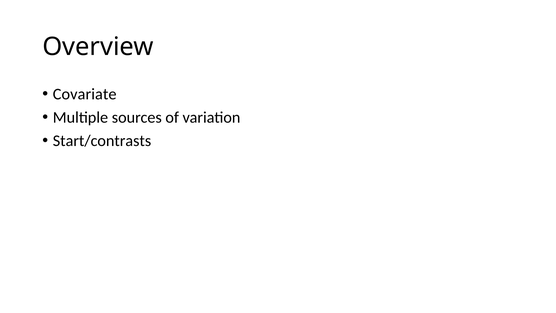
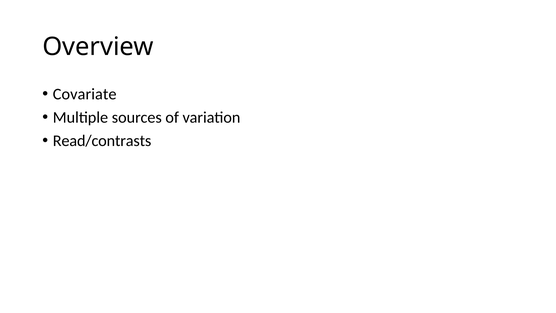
Start/contrasts: Start/contrasts -> Read/contrasts (102, 141)
